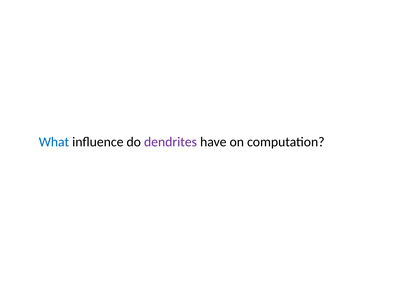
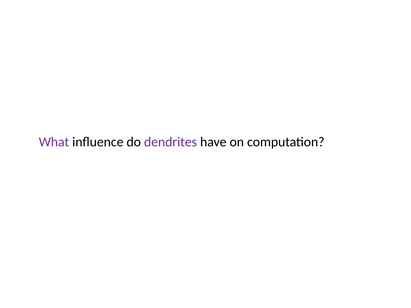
What colour: blue -> purple (54, 142)
